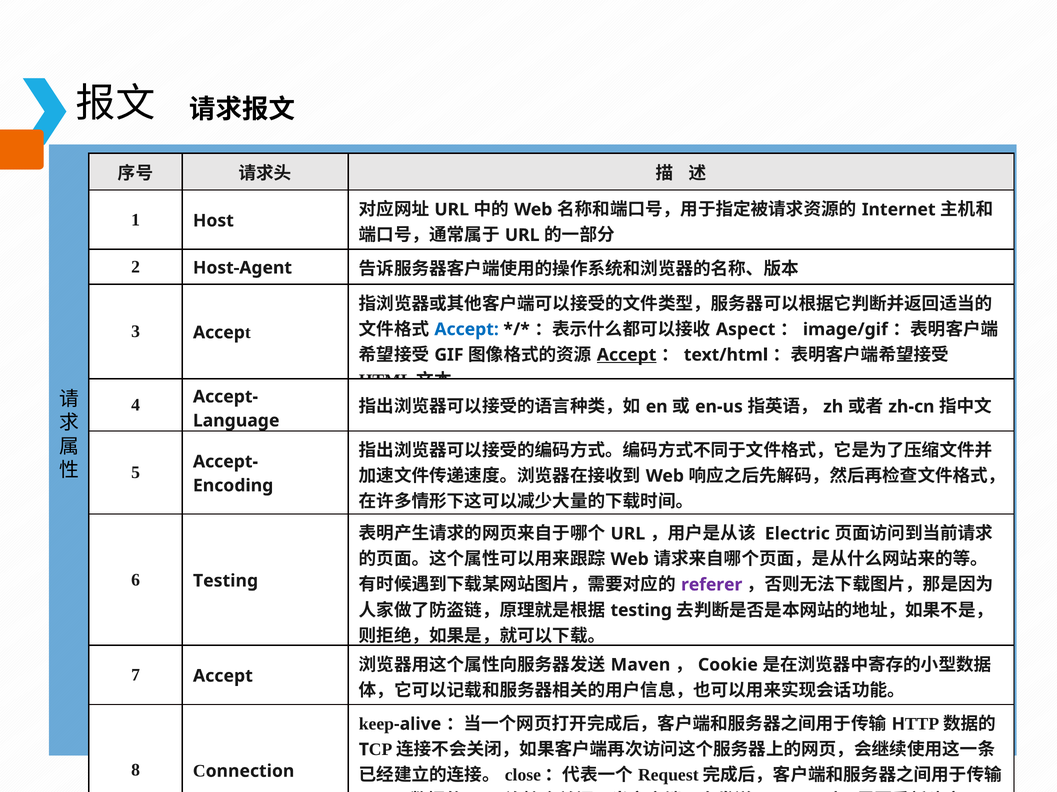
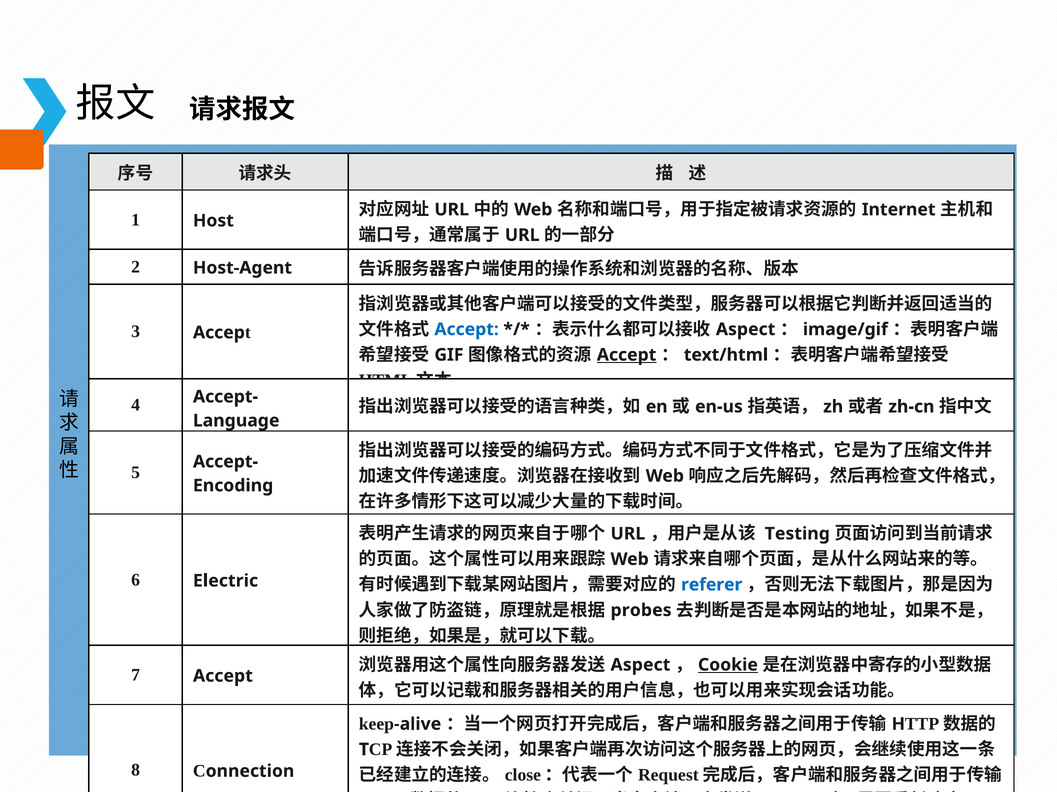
Electric: Electric -> Testing (797, 534)
6 Testing: Testing -> Electric (226, 581)
referer colour: purple -> blue (712, 585)
testing: testing -> probes (641, 611)
Maven: Maven -> Aspect (640, 665)
Cookie underline: none -> present (728, 665)
